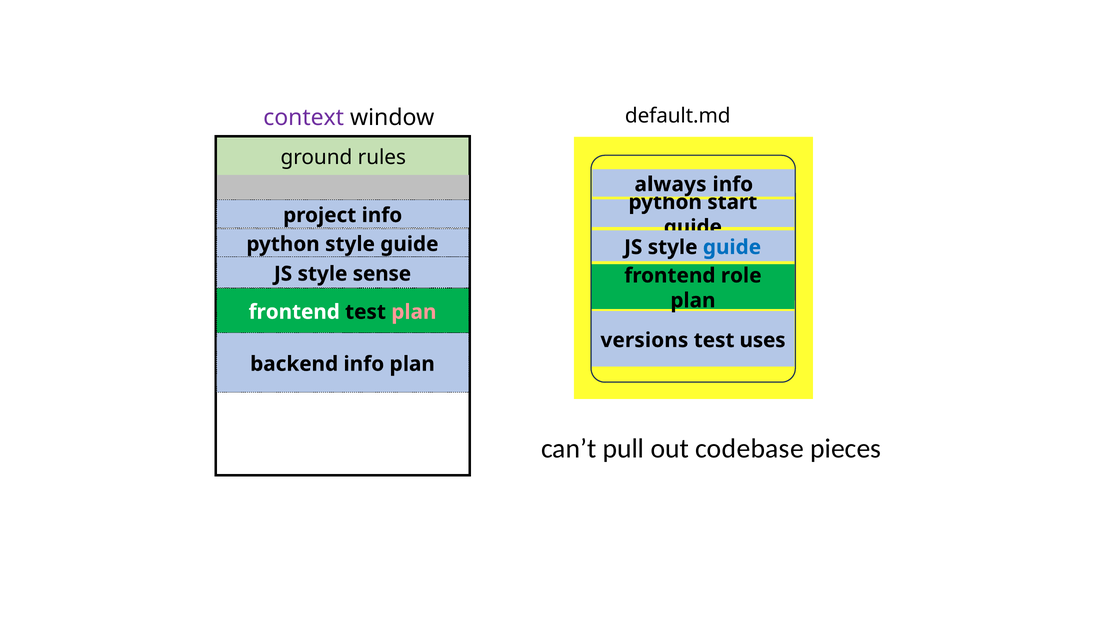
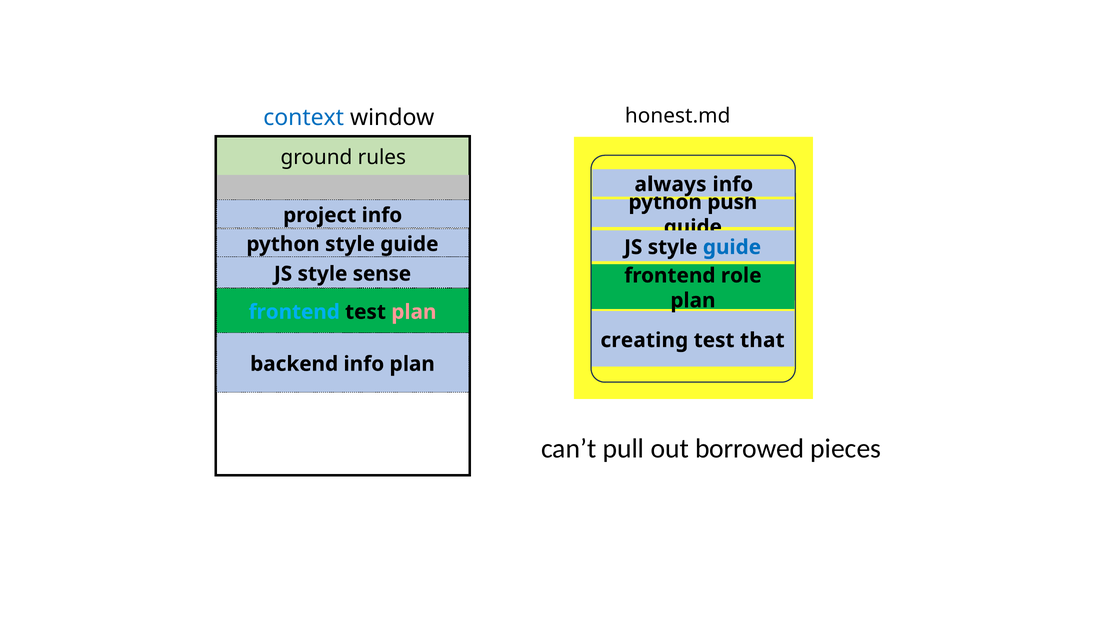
default.md: default.md -> honest.md (678, 116)
context colour: purple -> blue (304, 118)
start: start -> push (732, 202)
frontend colour: white -> light blue (294, 312)
versions: versions -> creating (644, 340)
uses: uses -> that (762, 340)
codebase: codebase -> borrowed (750, 449)
